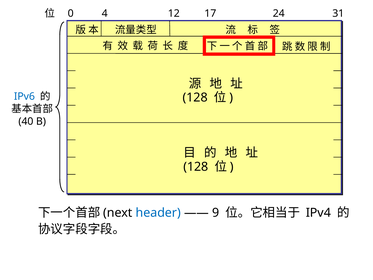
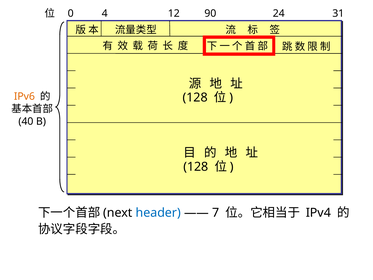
17: 17 -> 90 (210, 14)
IPv6 colour: blue -> orange (24, 96)
9: 9 -> 7 (216, 213)
